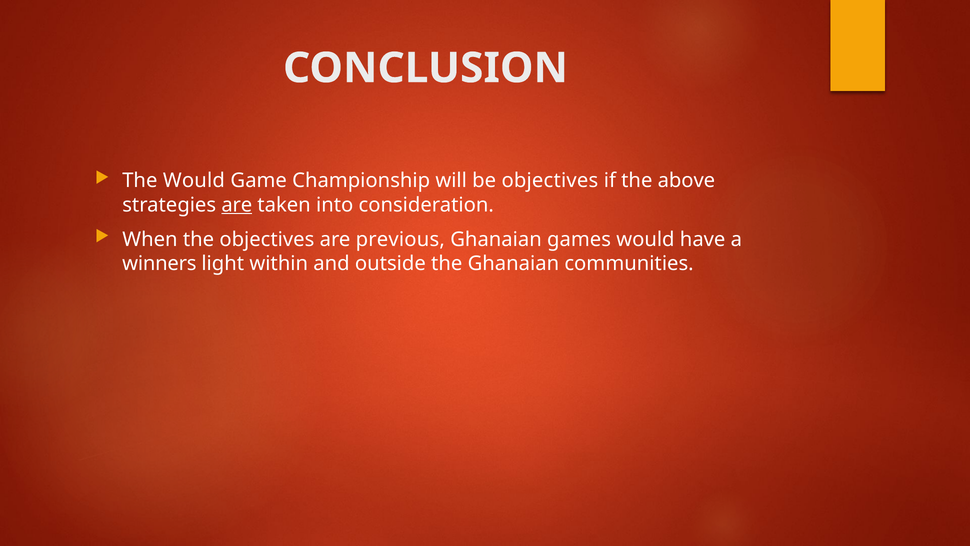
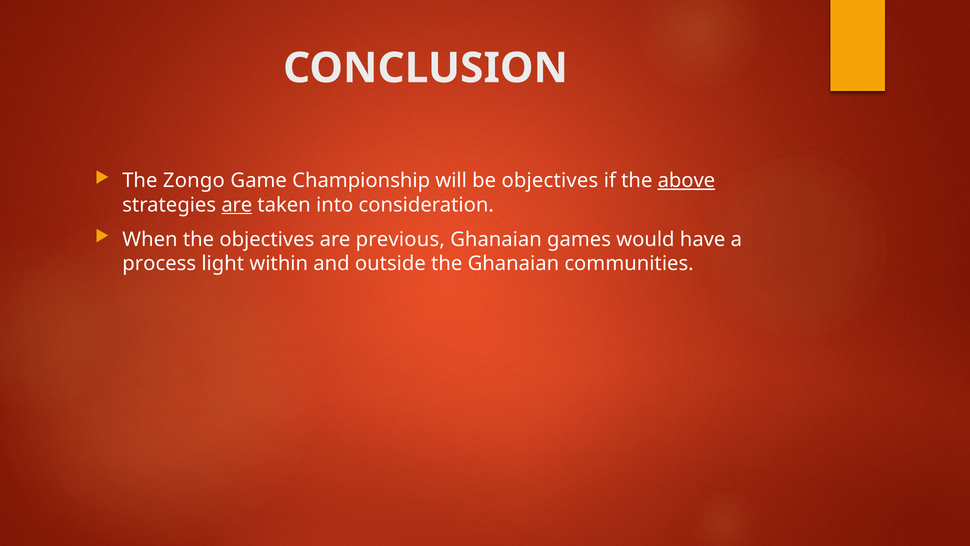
The Would: Would -> Zongo (194, 181)
above underline: none -> present (686, 181)
winners: winners -> process (159, 263)
